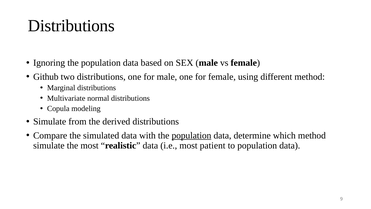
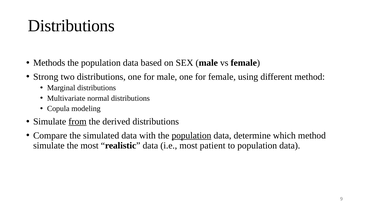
Ignoring: Ignoring -> Methods (49, 63)
Github: Github -> Strong (46, 77)
from underline: none -> present (77, 121)
